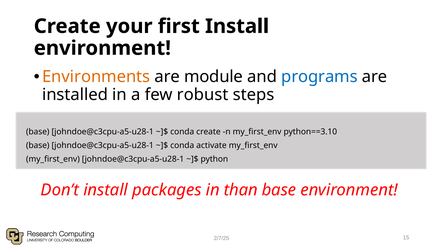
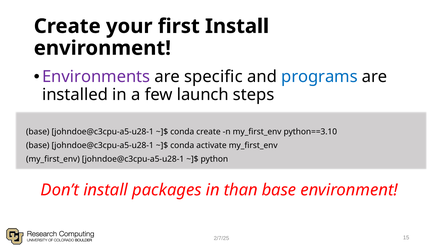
Environments colour: orange -> purple (96, 77)
module: module -> specific (213, 77)
robust: robust -> launch (203, 95)
